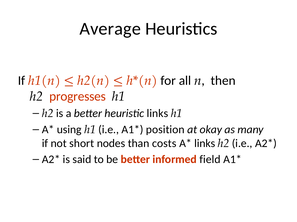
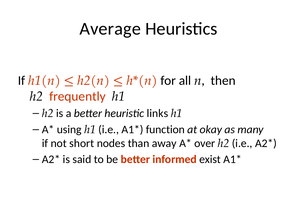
progresses: progresses -> frequently (77, 97)
position: position -> function (165, 130)
costs: costs -> away (164, 144)
links: links -> over (205, 144)
field: field -> exist (210, 160)
